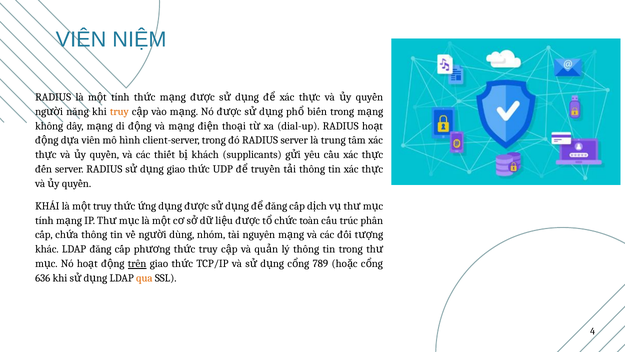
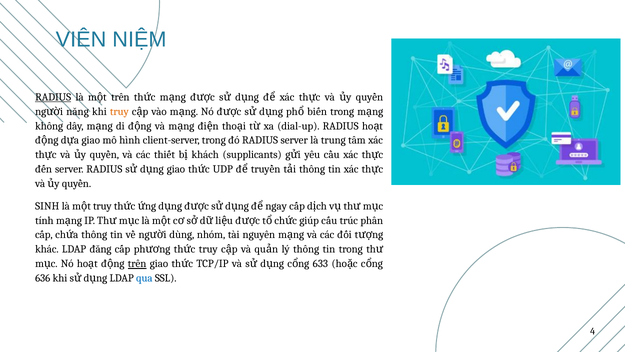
RADIUS underline: none -> present (53, 97)
tính: tính -> trên (120, 97)
viên: viên -> giao (91, 140)
KHÁI: KHÁI -> SINH (47, 206)
đăng: đăng -> ngay (276, 206)
toàn: toàn -> giúp (309, 220)
789: 789 -> 633 (320, 263)
qua colour: orange -> blue (144, 278)
